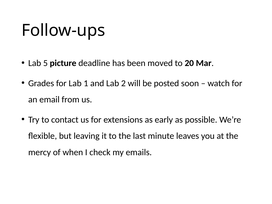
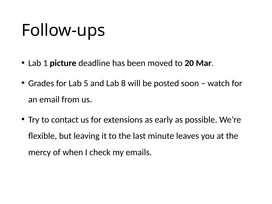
5: 5 -> 1 (45, 63)
1: 1 -> 5 (86, 83)
2: 2 -> 8 (123, 83)
